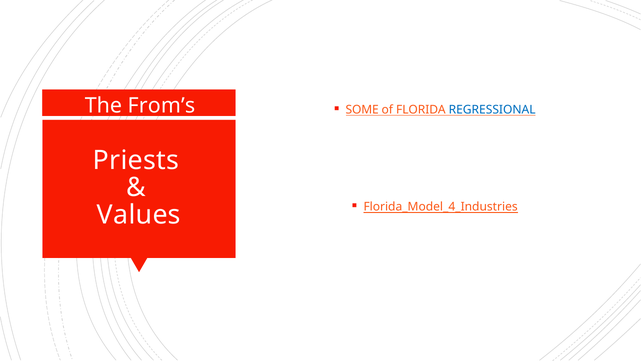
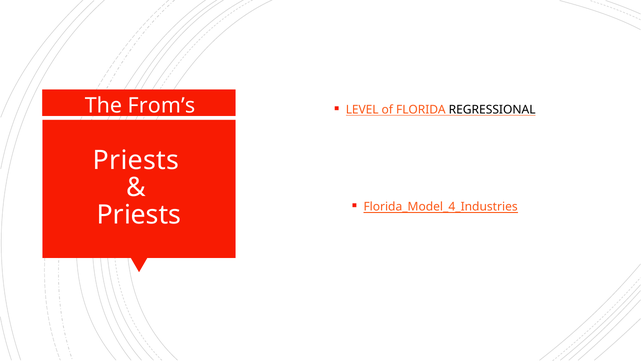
SOME: SOME -> LEVEL (362, 110)
REGRESSIONAL colour: blue -> black (492, 110)
Values: Values -> Priests (139, 215)
